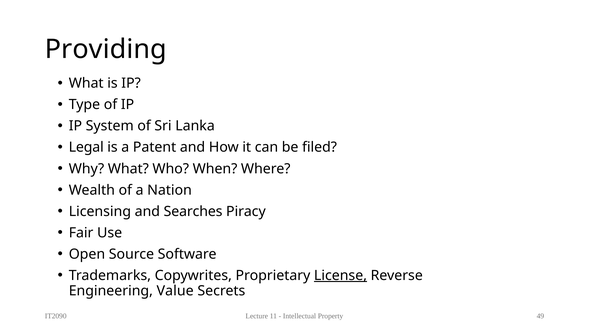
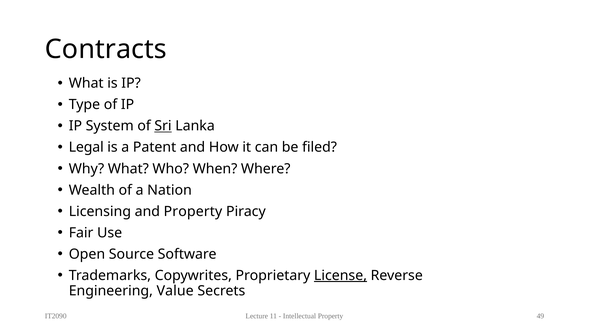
Providing: Providing -> Contracts (106, 49)
Sri underline: none -> present (163, 126)
and Searches: Searches -> Property (193, 212)
